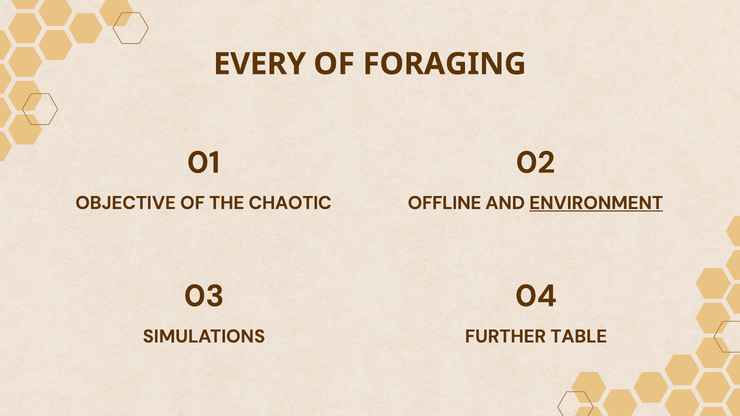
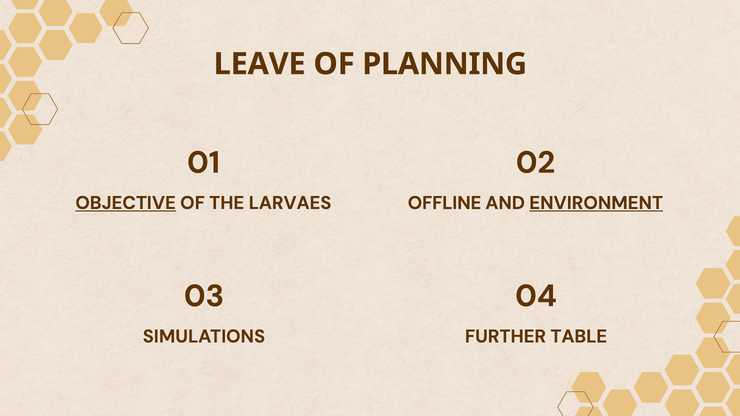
EVERY: EVERY -> LEAVE (260, 64)
FORAGING: FORAGING -> PLANNING (445, 64)
OBJECTIVE underline: none -> present (126, 203)
CHAOTIC: CHAOTIC -> LARVAES (290, 203)
